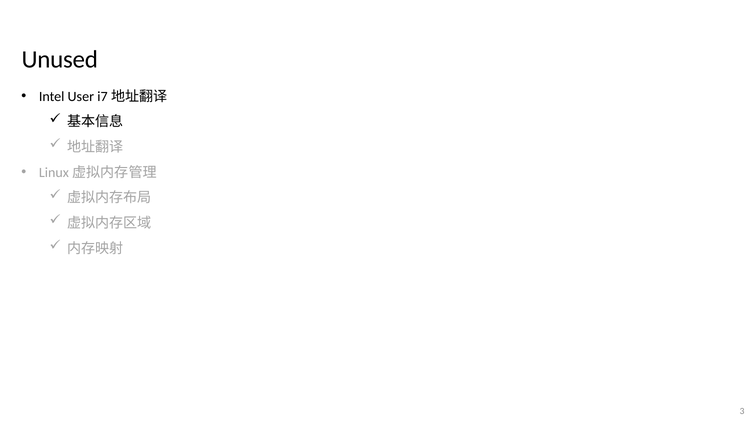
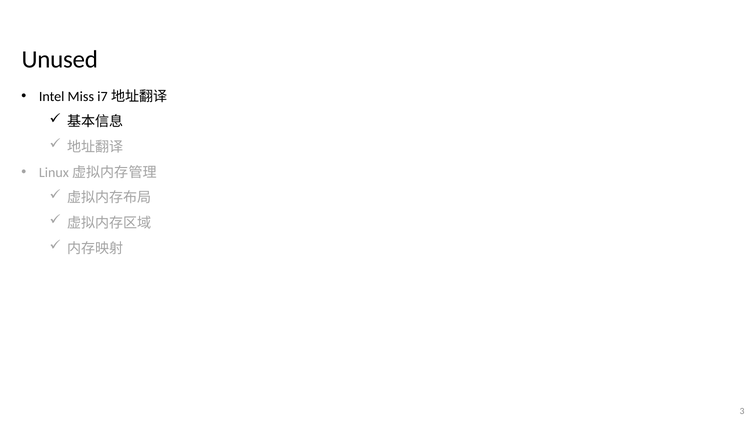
User: User -> Miss (81, 96)
